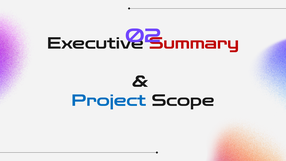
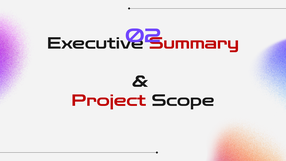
Project colour: blue -> red (109, 101)
